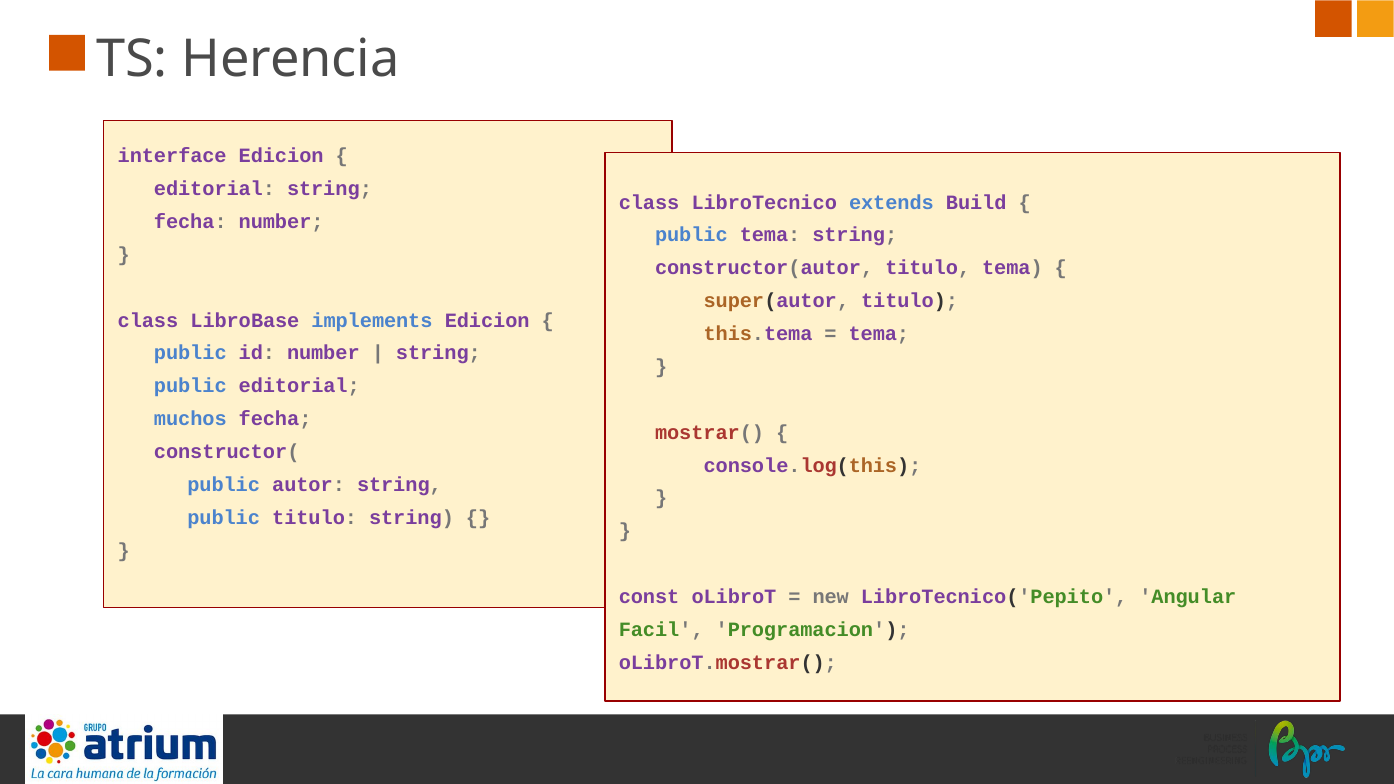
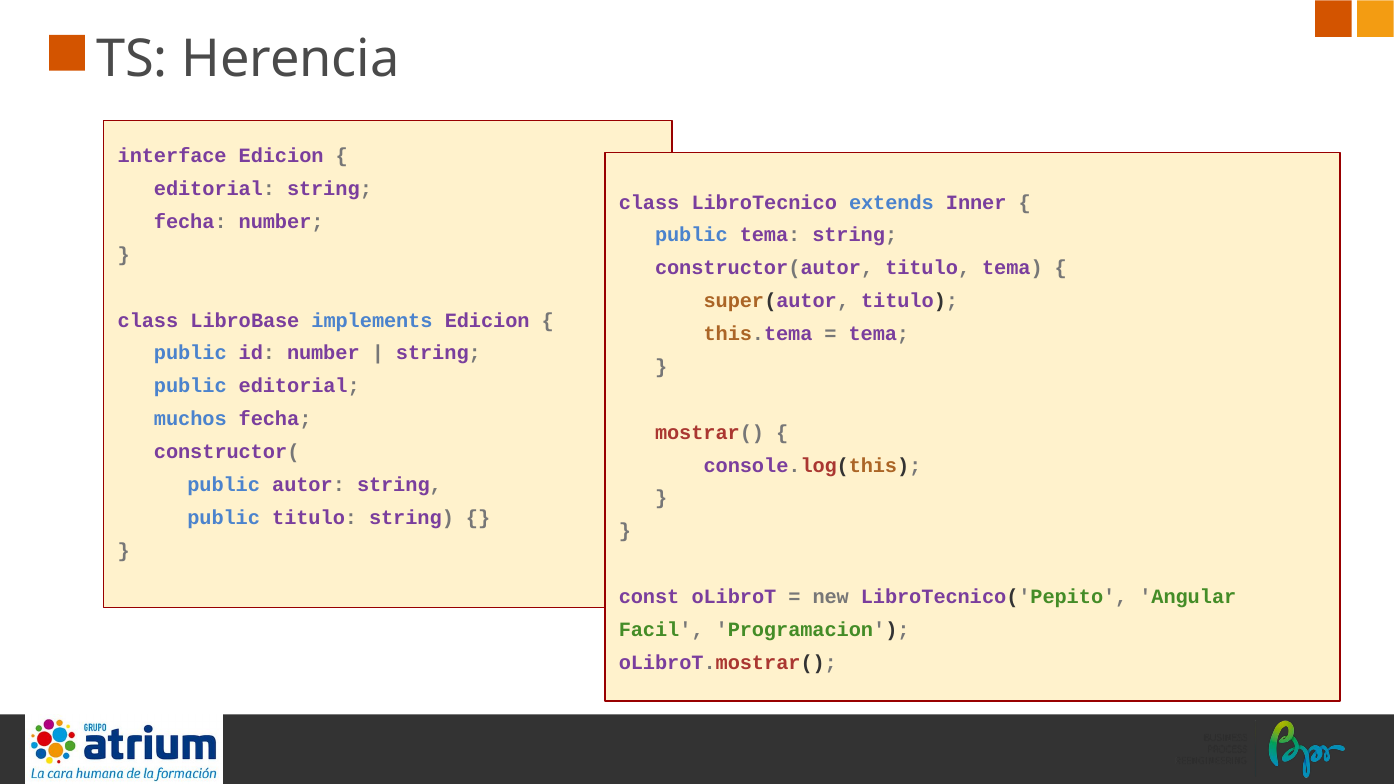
Build: Build -> Inner (976, 202)
